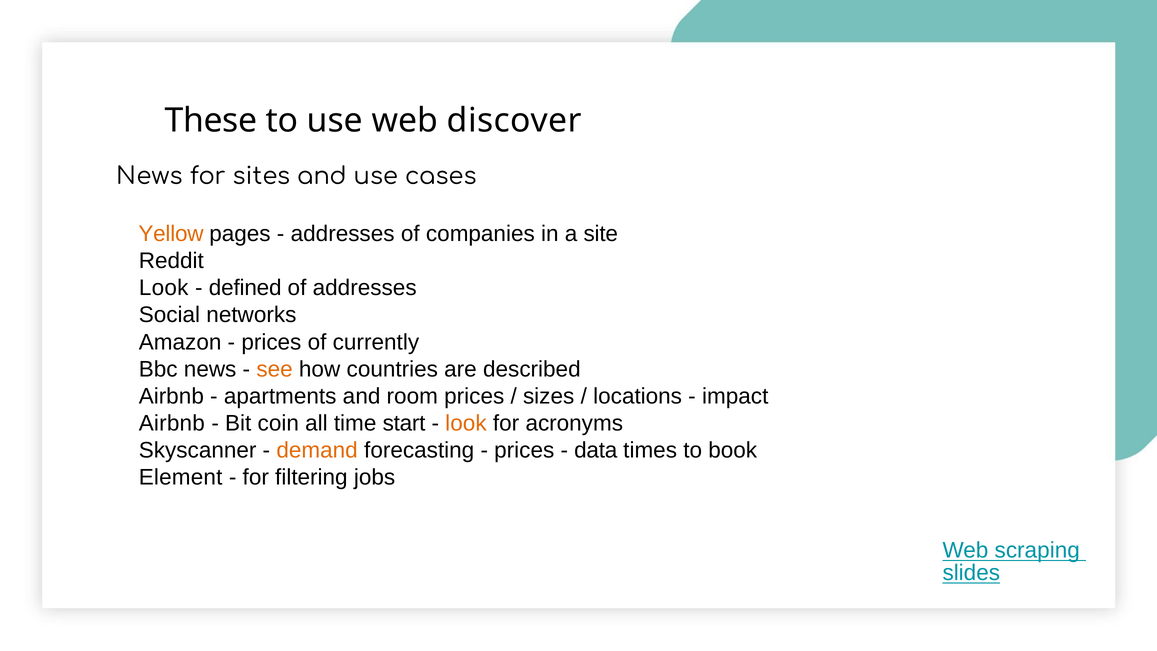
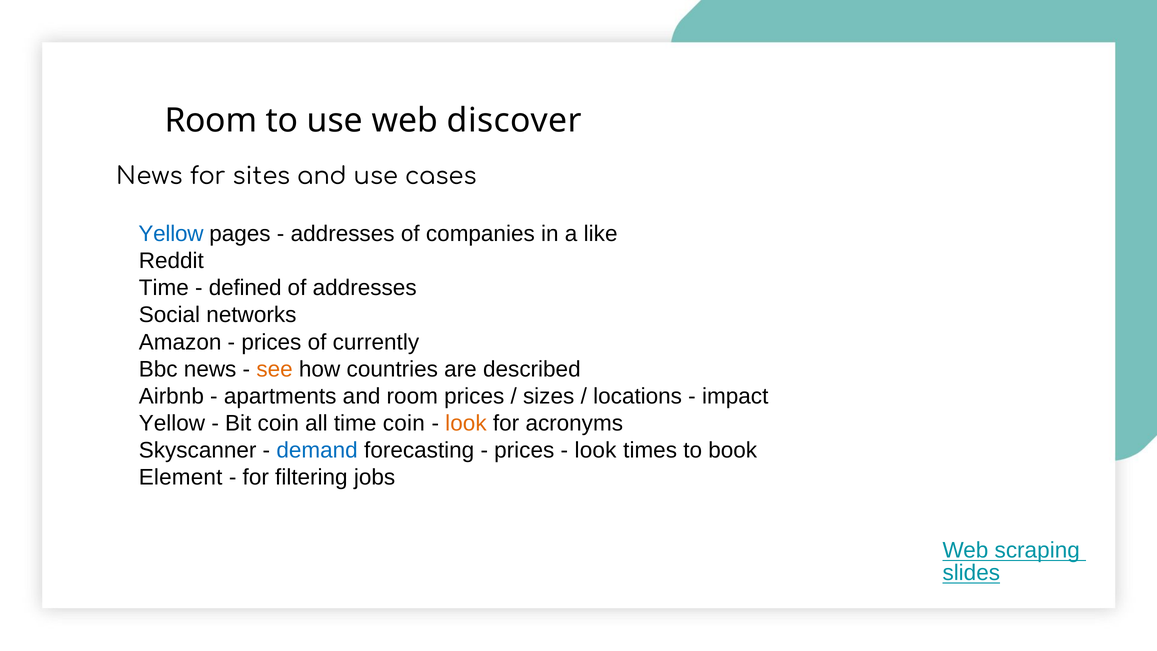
These: These -> Room (211, 121)
Yellow colour: orange -> blue (171, 234)
site: site -> like (601, 234)
Look: Look -> Time (164, 288)
Airbnb: Airbnb -> Yellow (172, 423)
time start: start -> coin (404, 423)
demand colour: orange -> blue (317, 450)
data: data -> look (596, 450)
